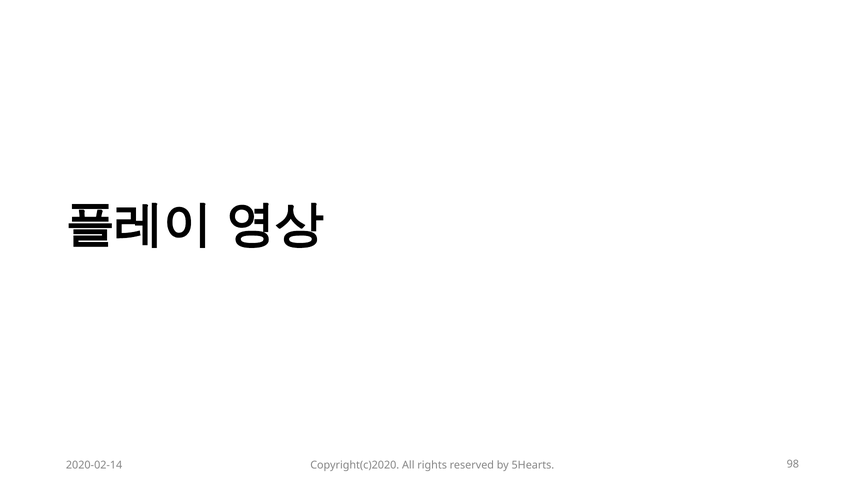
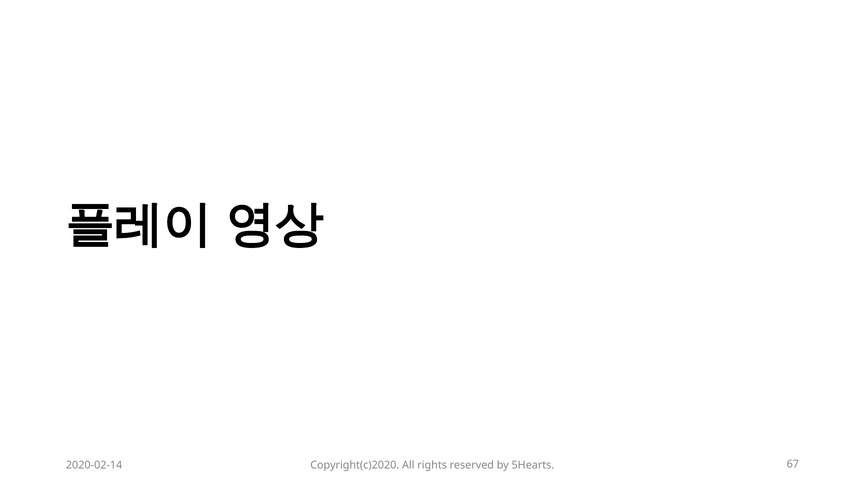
98: 98 -> 67 (793, 464)
